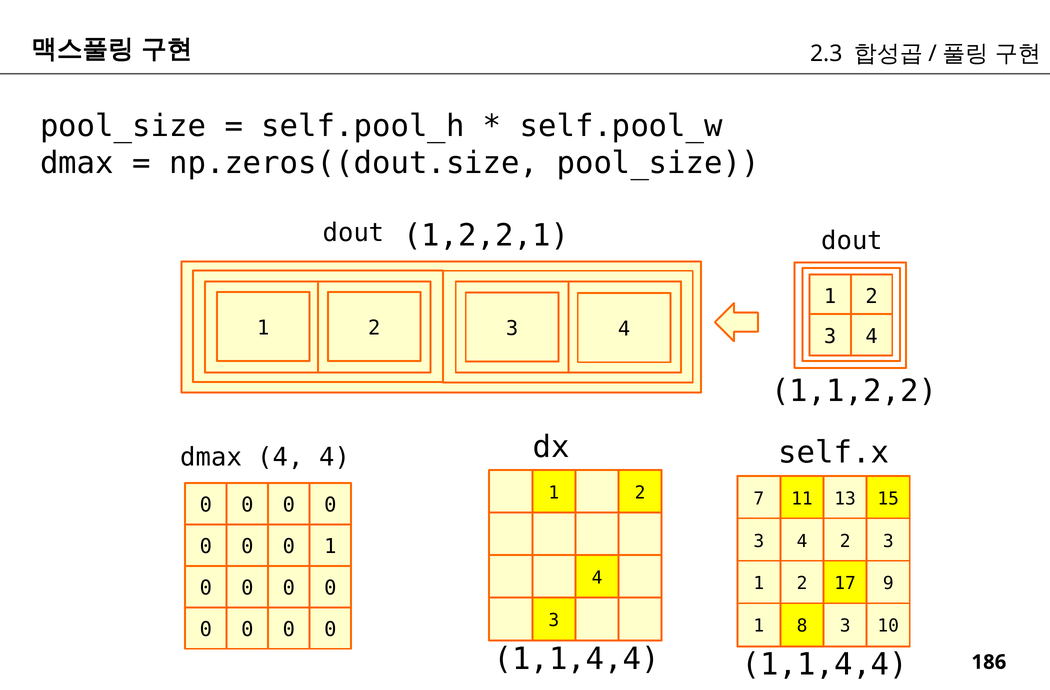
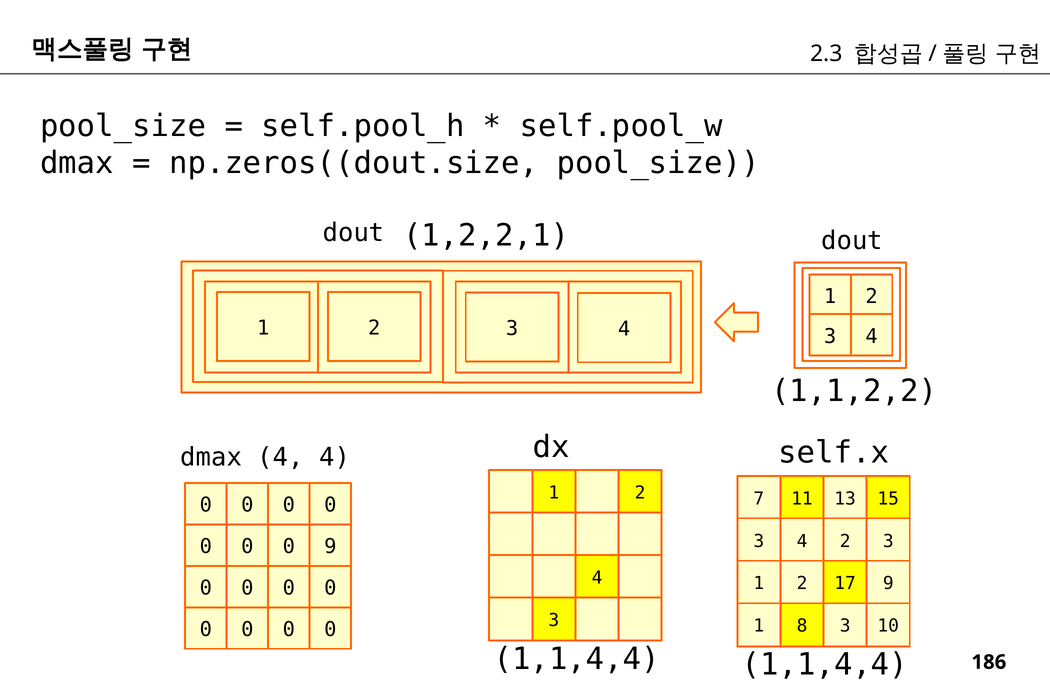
0 1: 1 -> 9 (330, 546)
